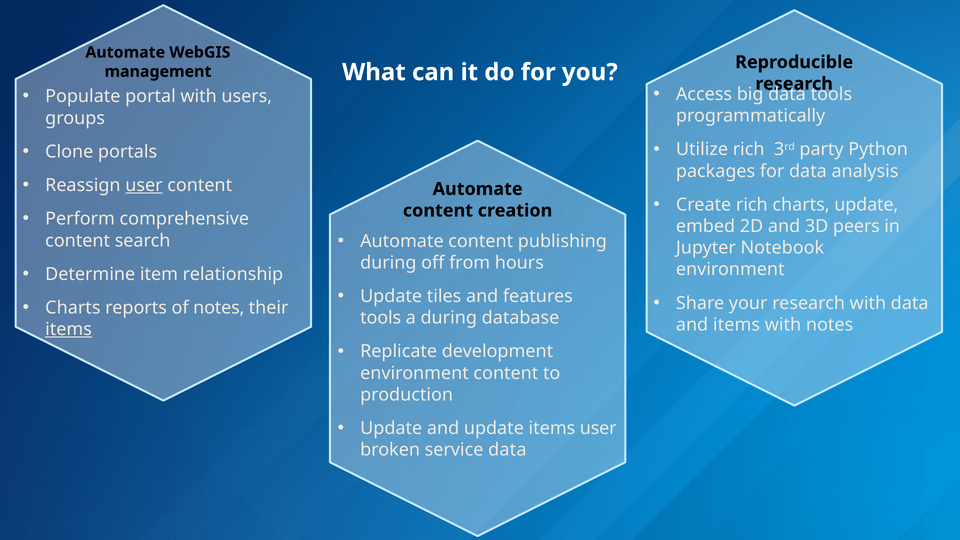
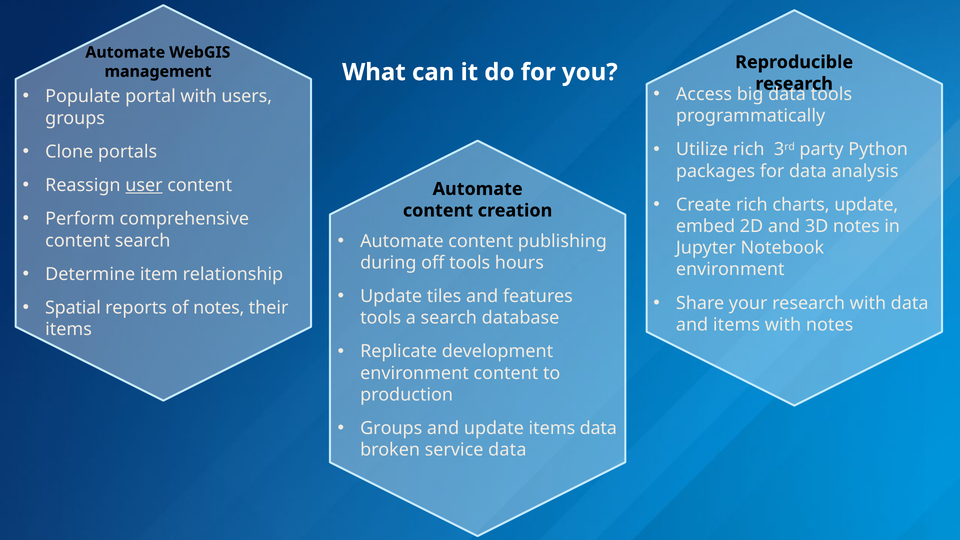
3D peers: peers -> notes (856, 226)
off from: from -> tools (470, 263)
Charts: Charts -> Spatial (73, 308)
a during: during -> search (449, 318)
items underline: present -> none (69, 329)
Update: Update -> Groups (391, 428)
items user: user -> data (598, 428)
